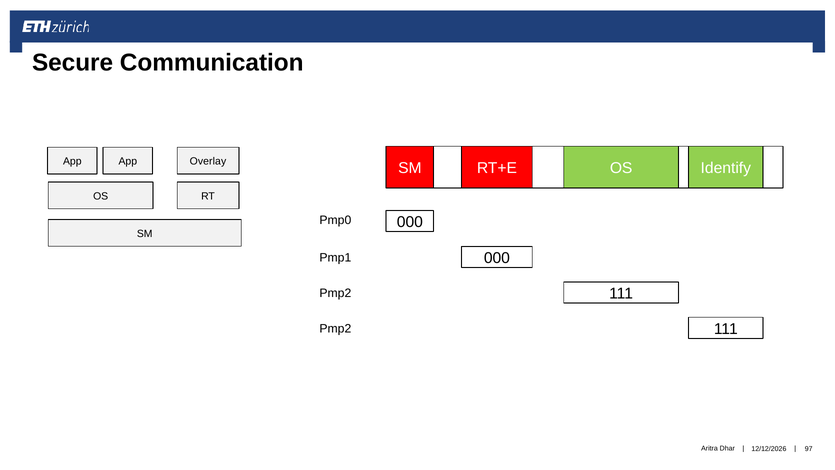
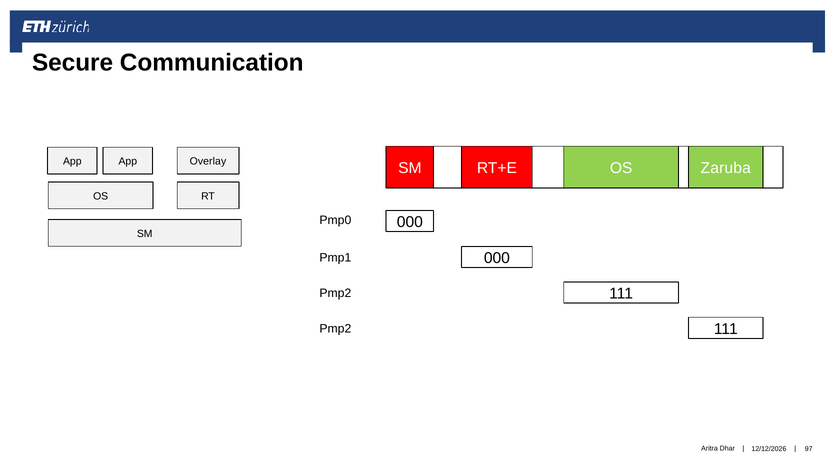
Identify: Identify -> Zaruba (726, 168)
